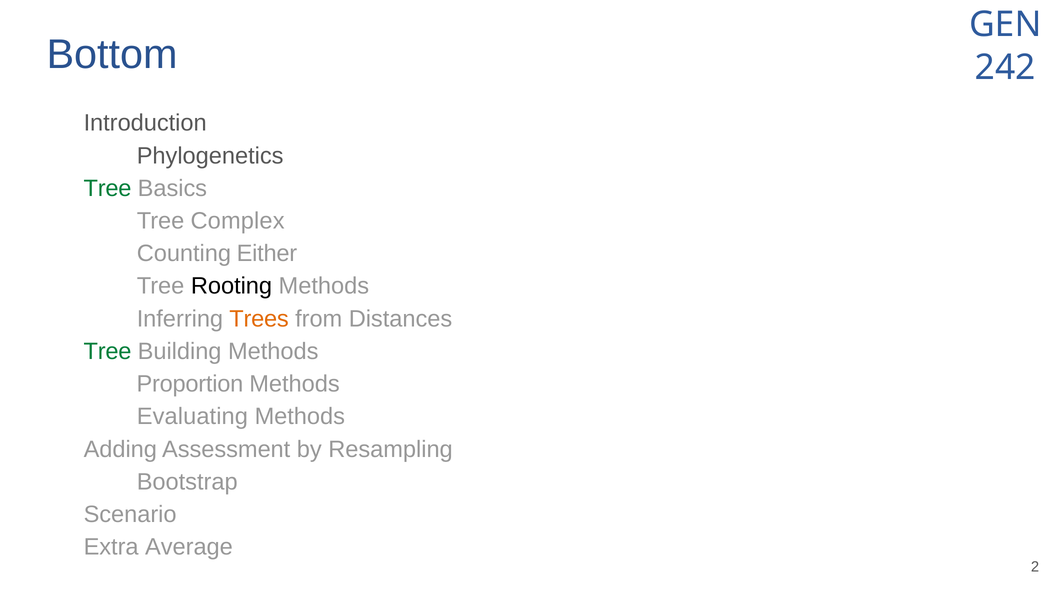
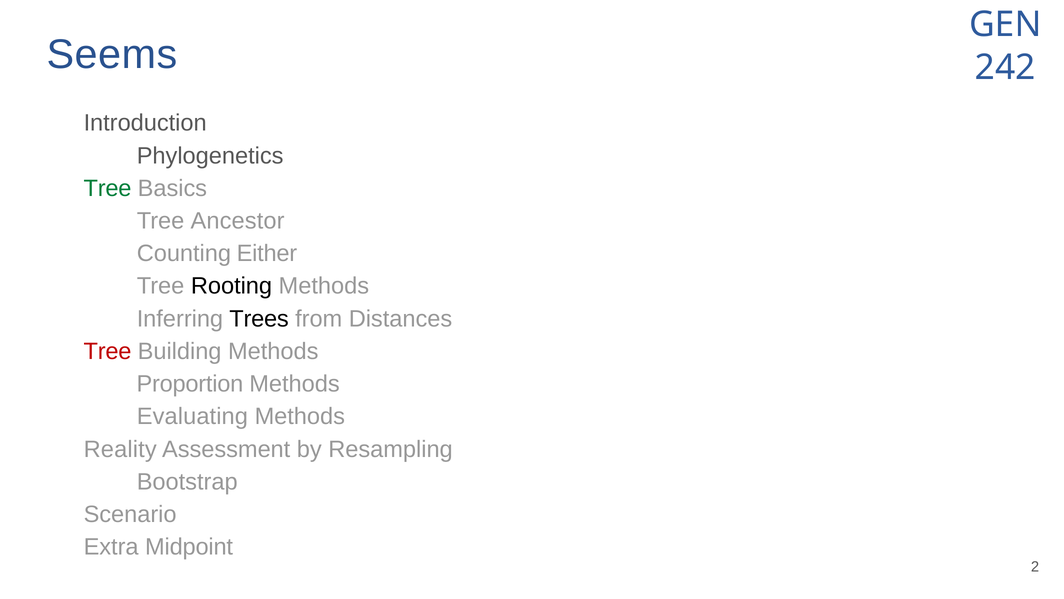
Bottom: Bottom -> Seems (112, 55)
Complex: Complex -> Ancestor (238, 221)
Trees colour: orange -> black (259, 319)
Tree colour: green -> red (108, 351)
Adding: Adding -> Reality (120, 449)
Average: Average -> Midpoint (189, 547)
